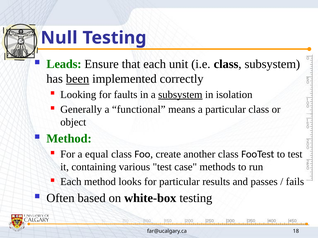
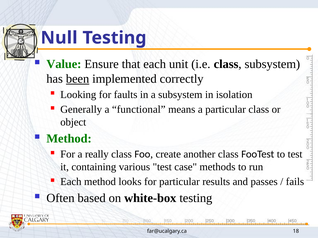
Leads: Leads -> Value (64, 64)
subsystem underline: present -> none (180, 95)
equal: equal -> really (97, 154)
